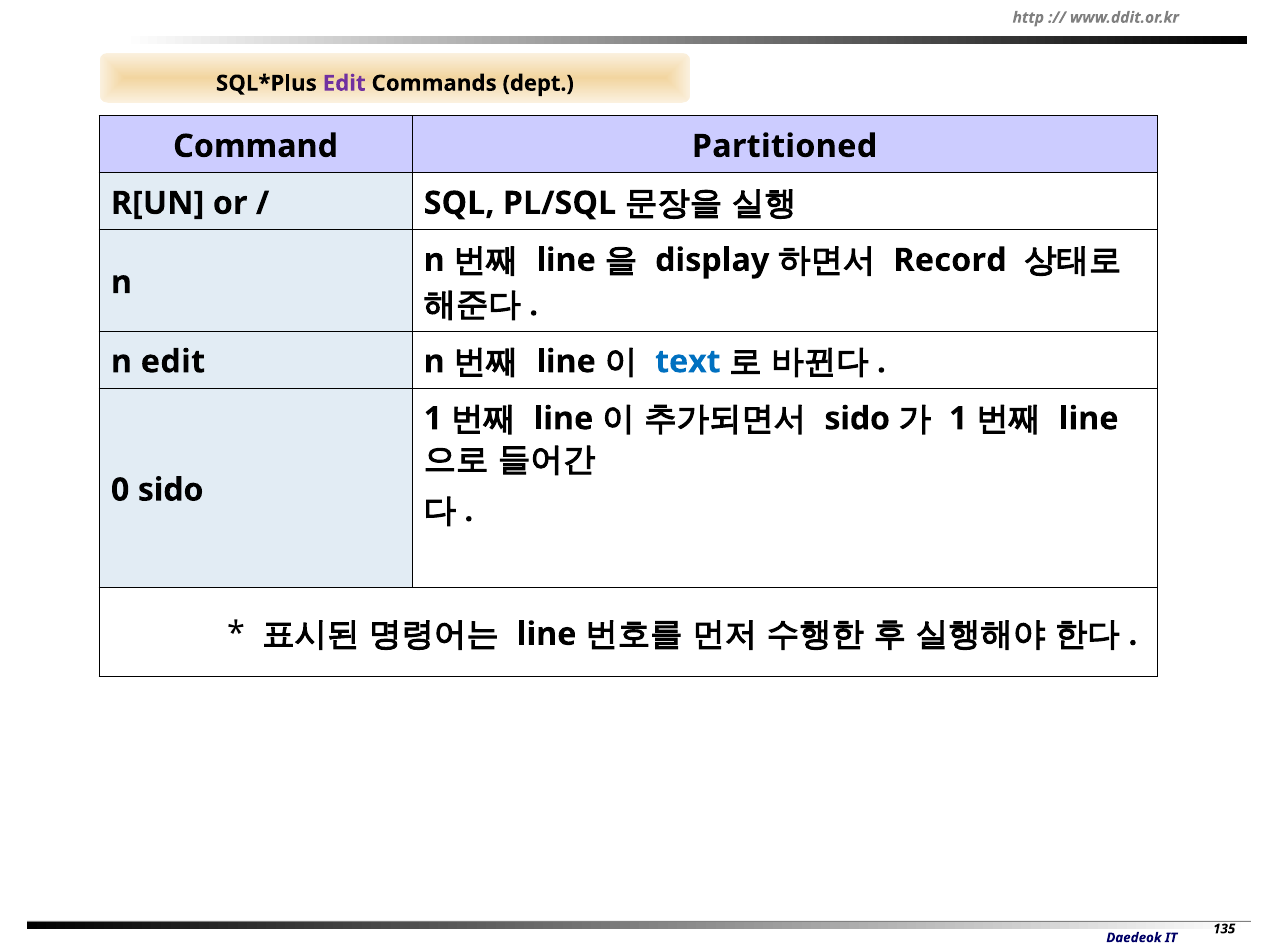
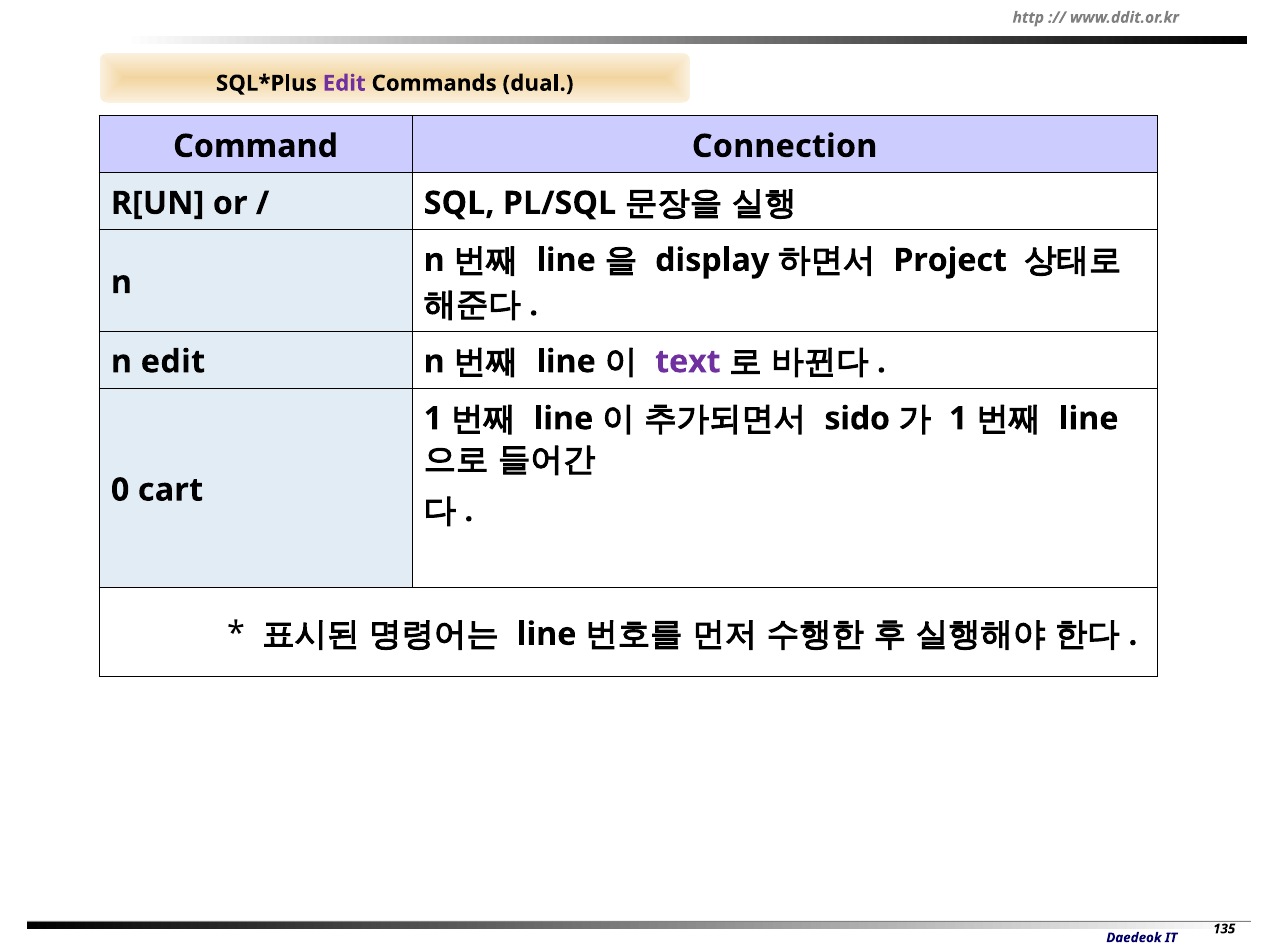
dept: dept -> dual (538, 83)
Partitioned: Partitioned -> Connection (785, 146)
Record: Record -> Project (950, 260)
text colour: blue -> purple (688, 361)
0 sido: sido -> cart (170, 490)
